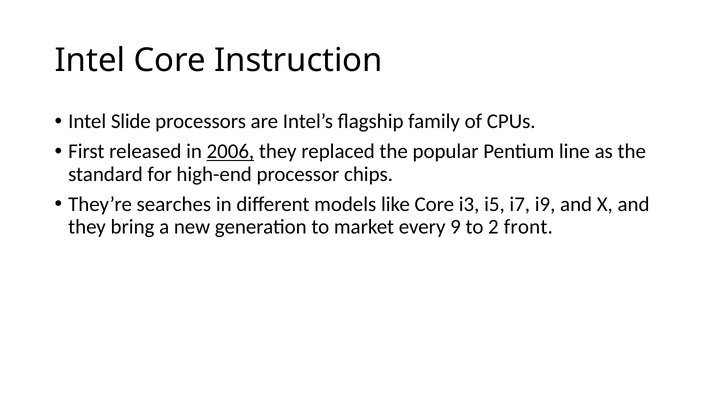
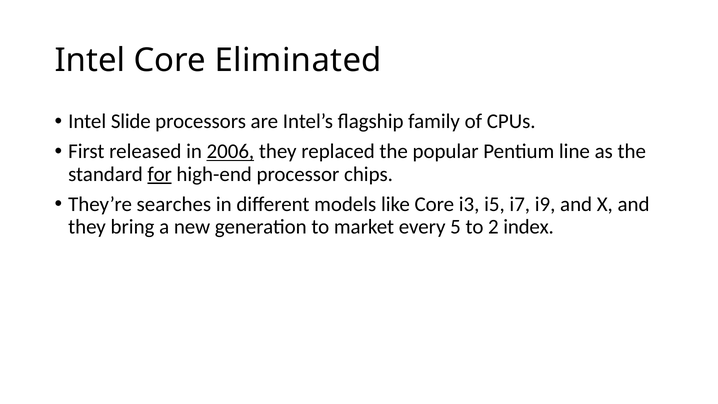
Instruction: Instruction -> Eliminated (298, 60)
for underline: none -> present (160, 174)
9: 9 -> 5 (456, 227)
front: front -> index (529, 227)
